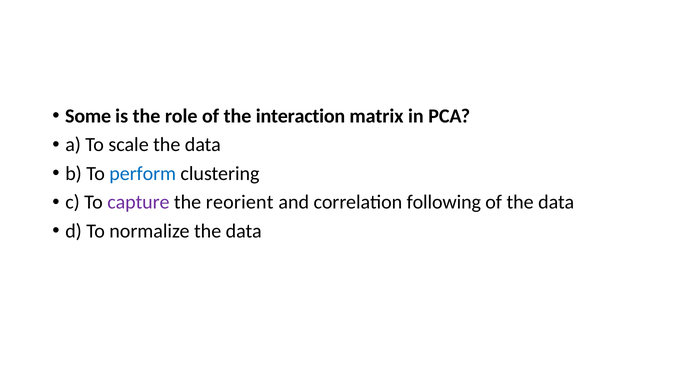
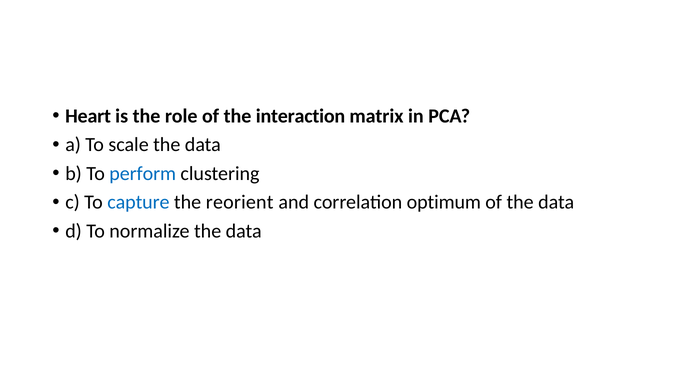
Some: Some -> Heart (88, 116)
capture colour: purple -> blue (138, 203)
following: following -> optimum (444, 203)
